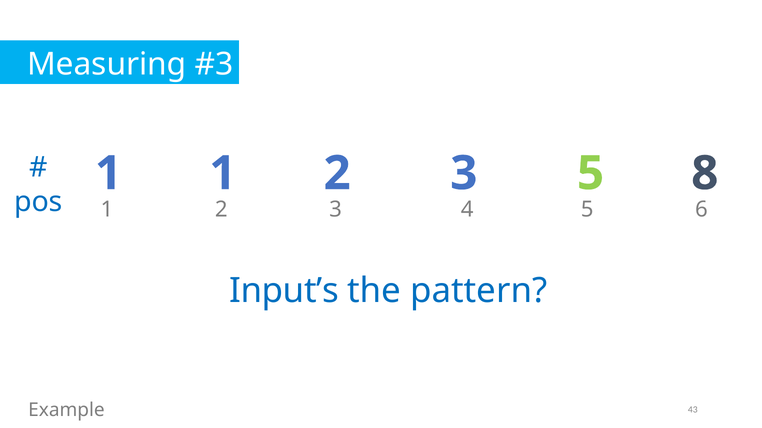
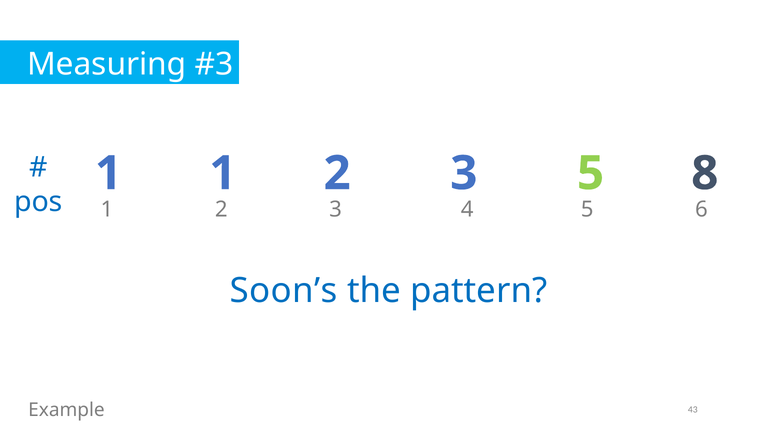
Input’s: Input’s -> Soon’s (284, 291)
